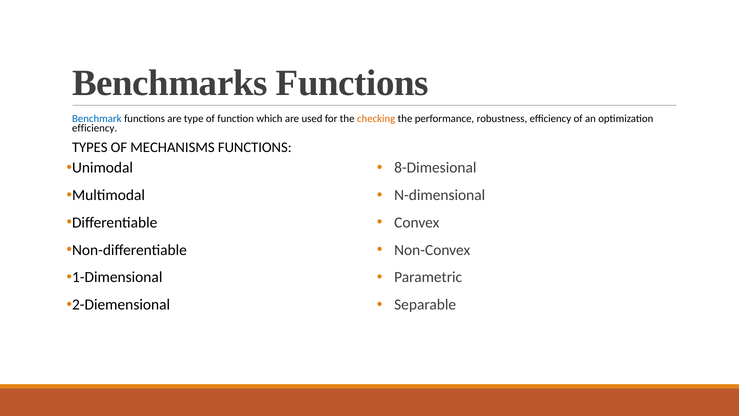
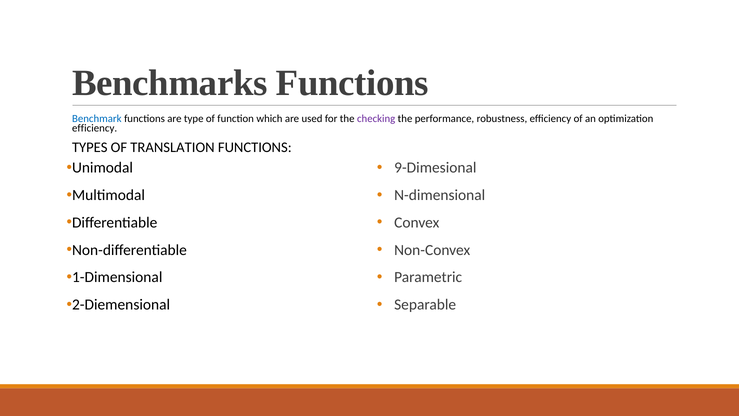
checking colour: orange -> purple (376, 119)
MECHANISMS: MECHANISMS -> TRANSLATION (172, 147)
8-Dimesional: 8-Dimesional -> 9-Dimesional (435, 168)
